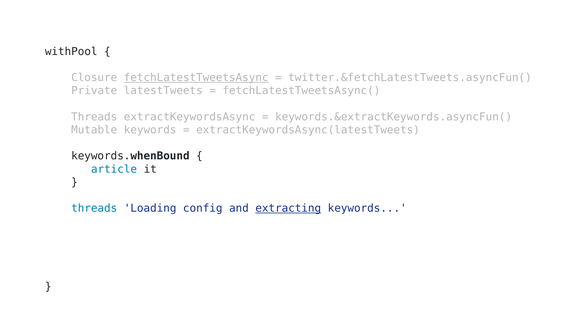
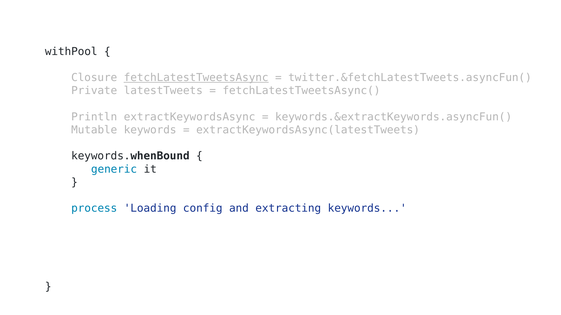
Threads: Threads -> Println (94, 117)
article: article -> generic (114, 169)
threads: threads -> process (94, 209)
extracting underline: present -> none (288, 209)
